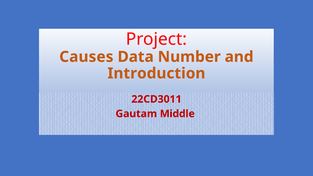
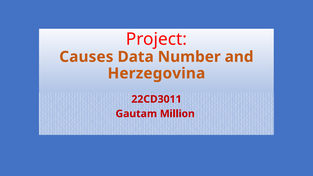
Introduction: Introduction -> Herzegovina (156, 73)
Middle: Middle -> Million (177, 114)
